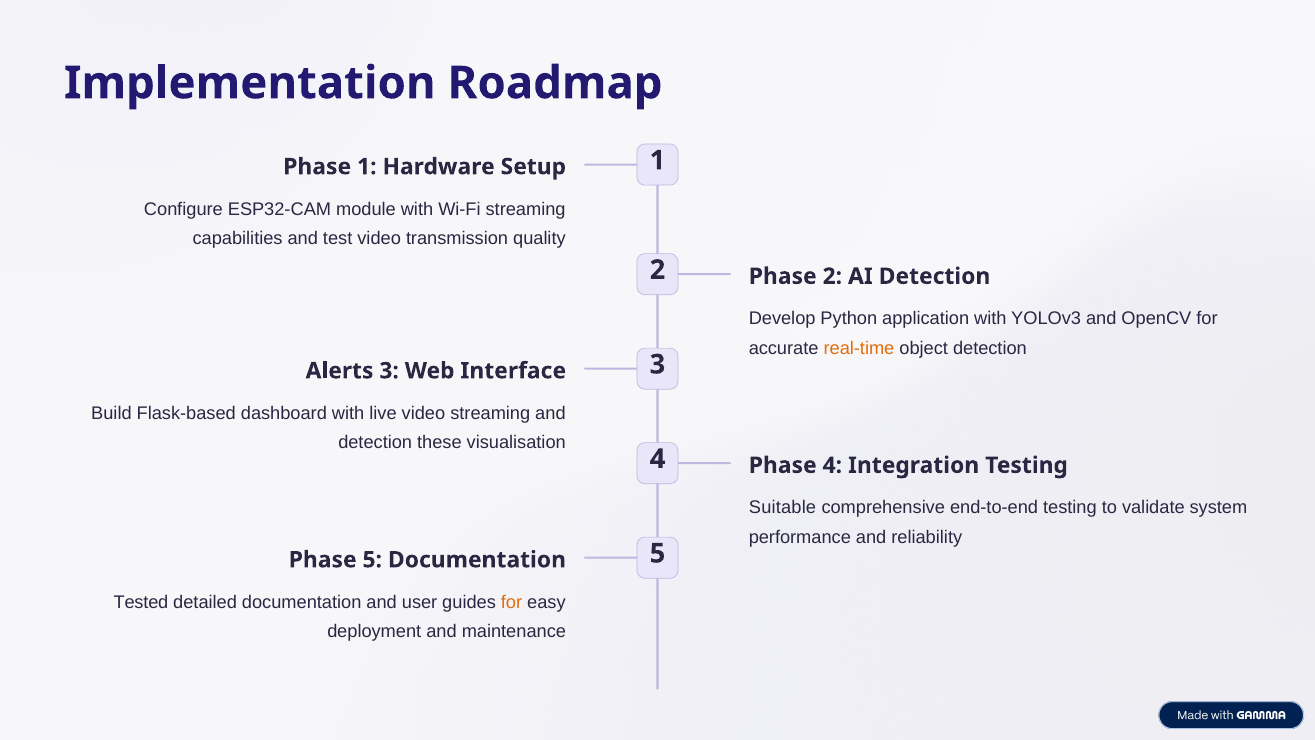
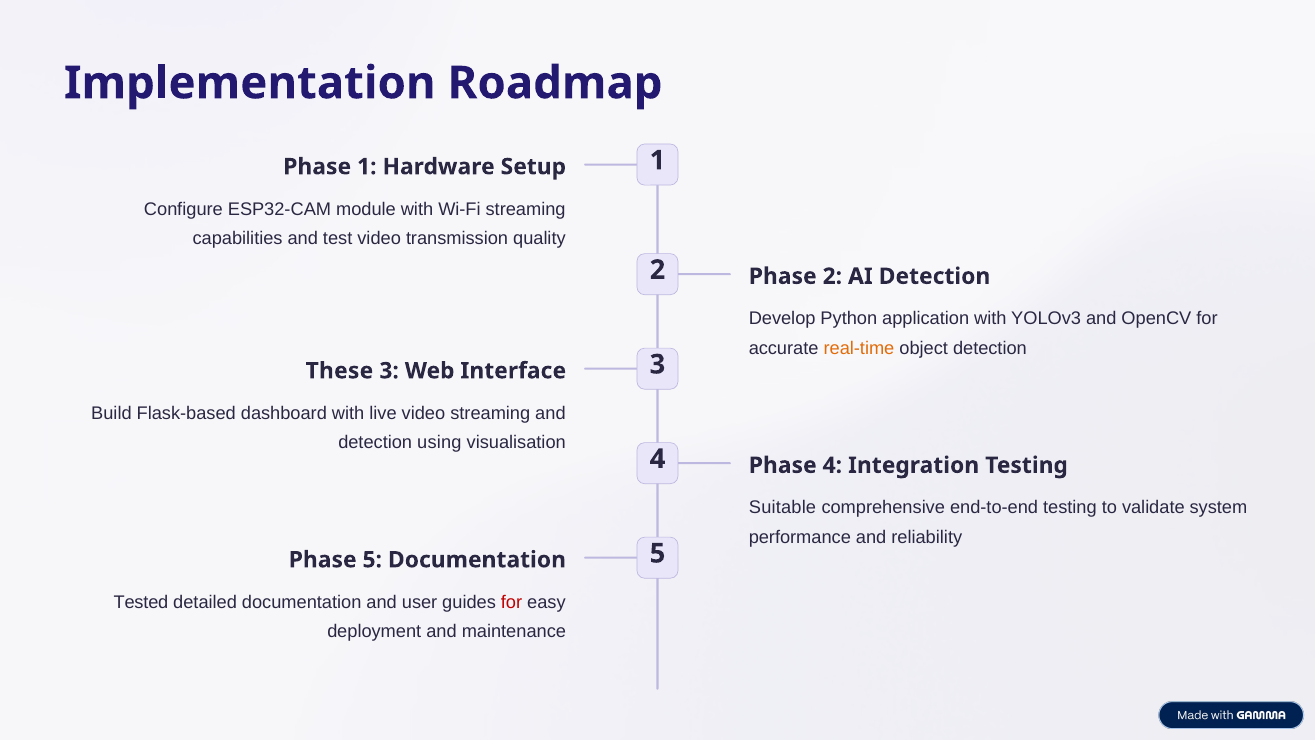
Alerts: Alerts -> These (339, 371)
these: these -> using (439, 442)
for colour: orange -> red (512, 602)
